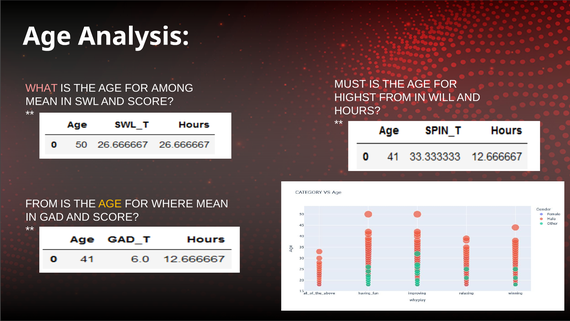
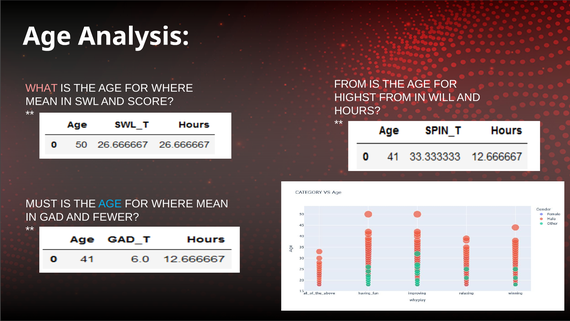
MUST: MUST -> FROM (350, 84)
AMONG: AMONG -> WHERE (172, 88)
FROM: FROM -> MUST (41, 204)
AGE colour: yellow -> light blue (110, 204)
GAD AND SCORE: SCORE -> FEWER (116, 217)
